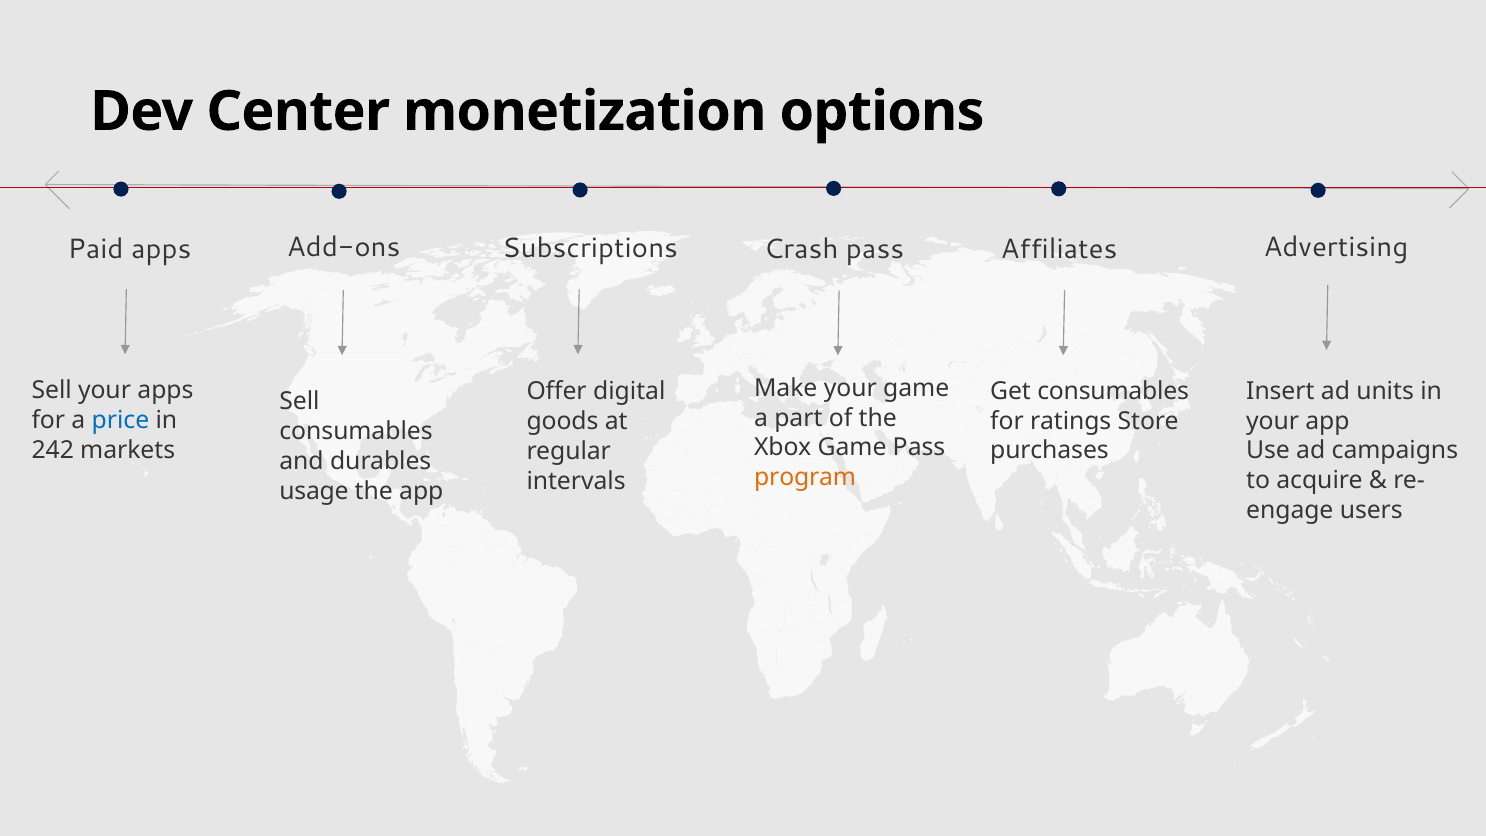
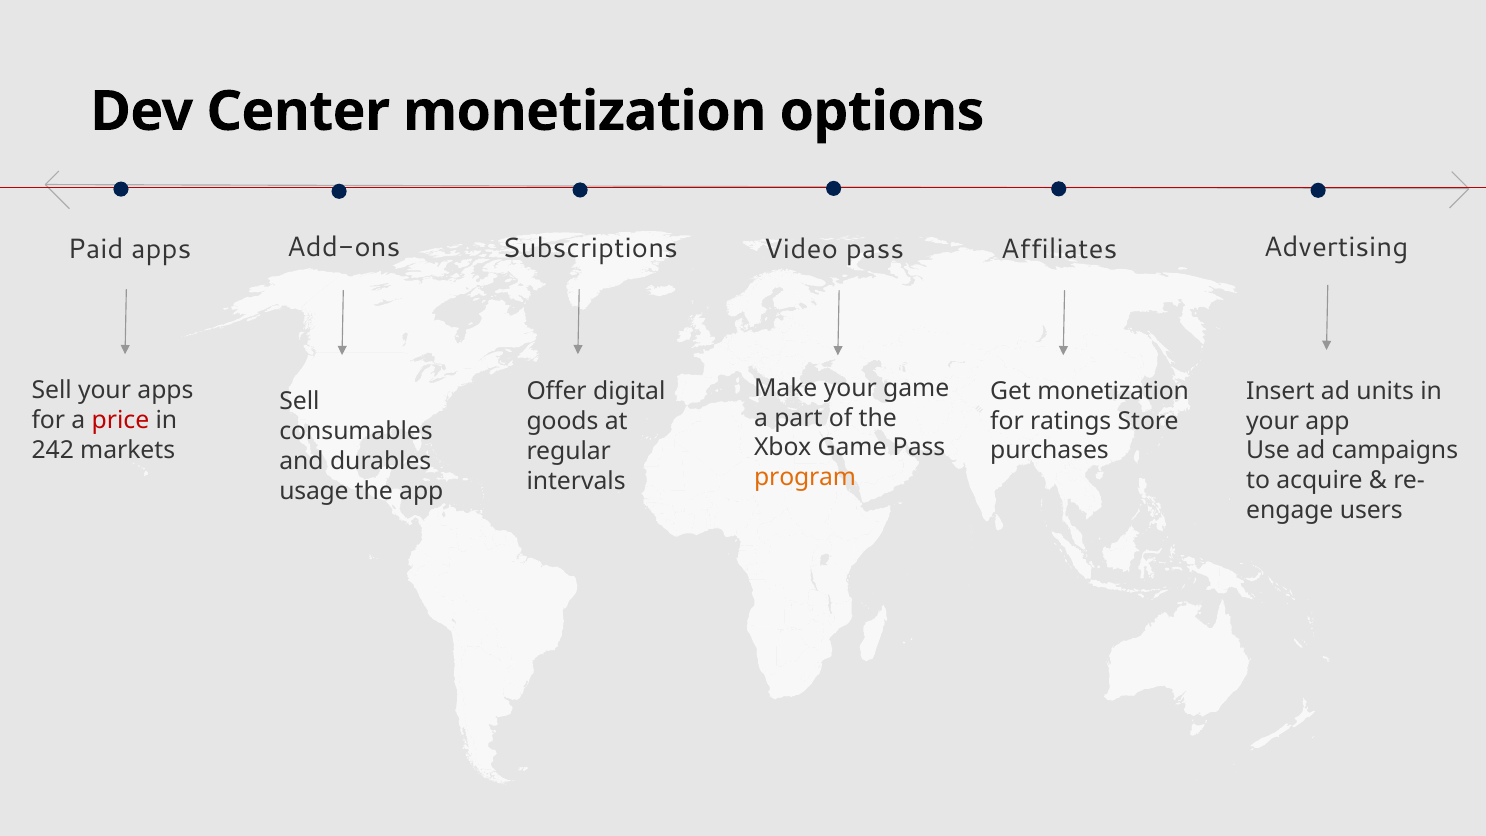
Crash: Crash -> Video (801, 249)
Get consumables: consumables -> monetization (1113, 391)
price colour: blue -> red (120, 420)
